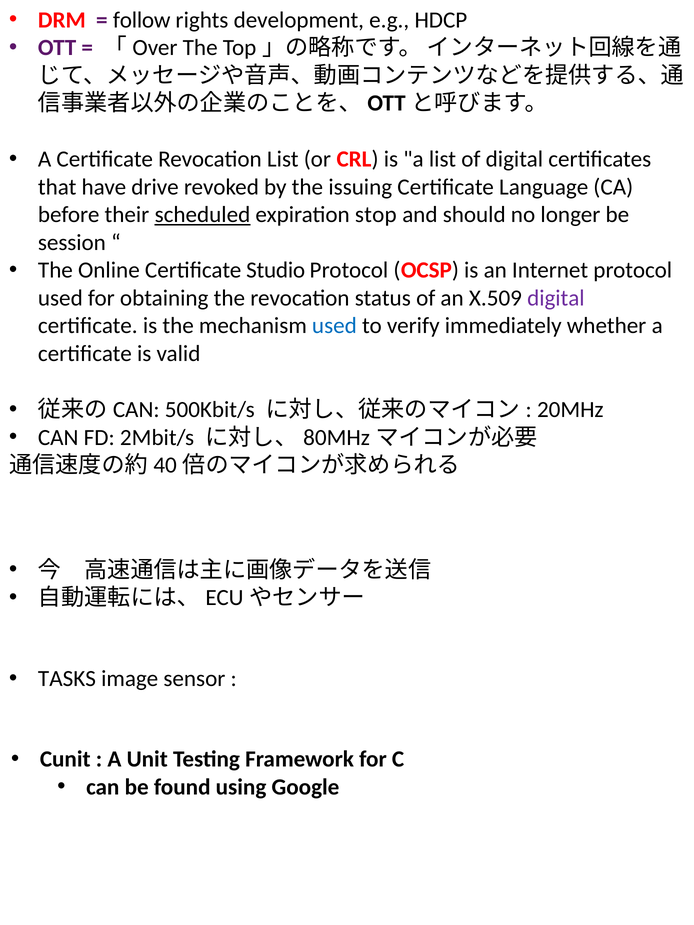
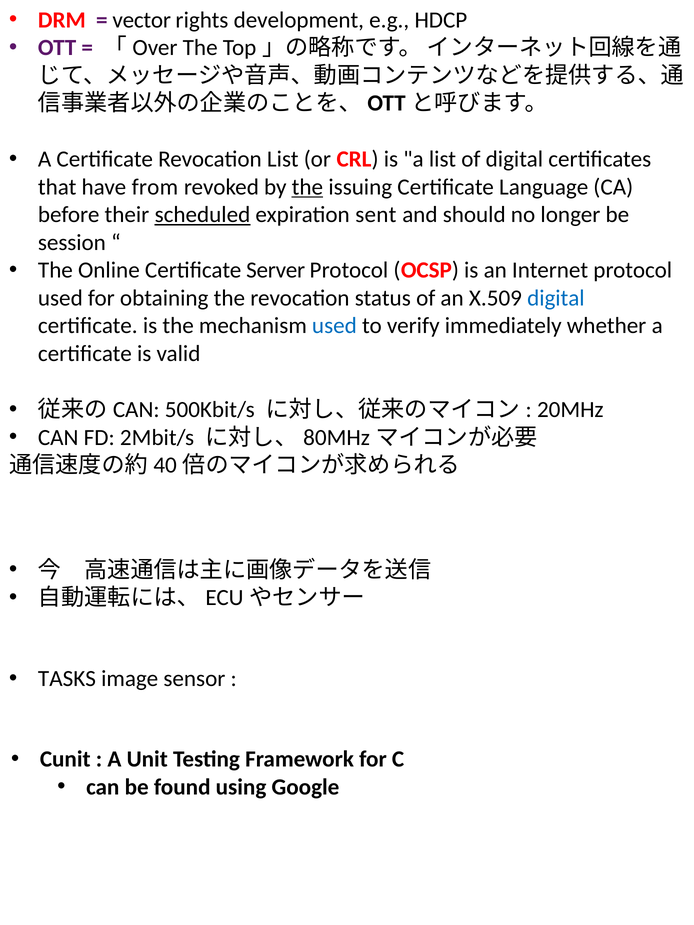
follow: follow -> vector (142, 20)
drive: drive -> from (155, 187)
the underline: none -> present (307, 187)
stop: stop -> sent (376, 215)
Studio: Studio -> Server (276, 270)
digital colour: purple -> blue (556, 298)
